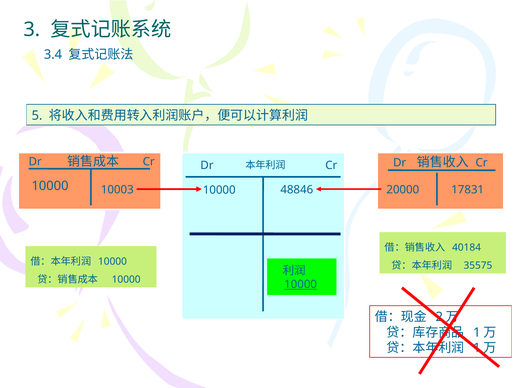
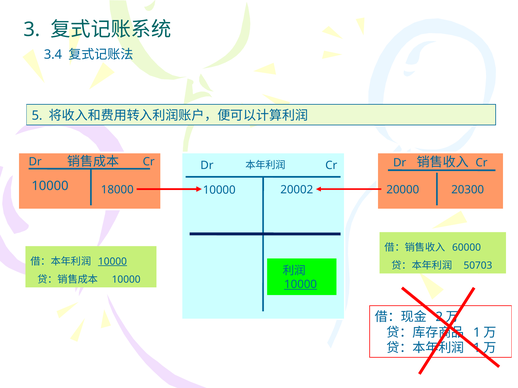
48846: 48846 -> 20002 (297, 190)
10003: 10003 -> 18000 (117, 190)
17831: 17831 -> 20300 (468, 190)
40184: 40184 -> 60000 (467, 248)
10000 underline: none -> present (112, 262)
35575: 35575 -> 50703 (478, 266)
